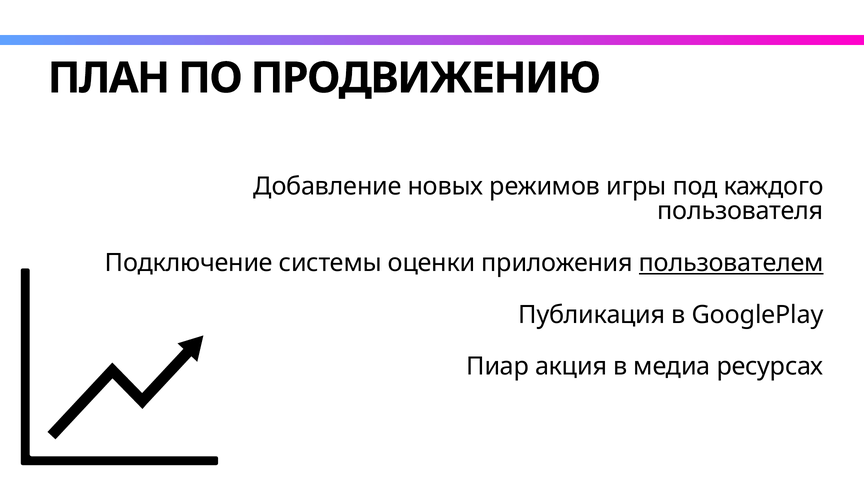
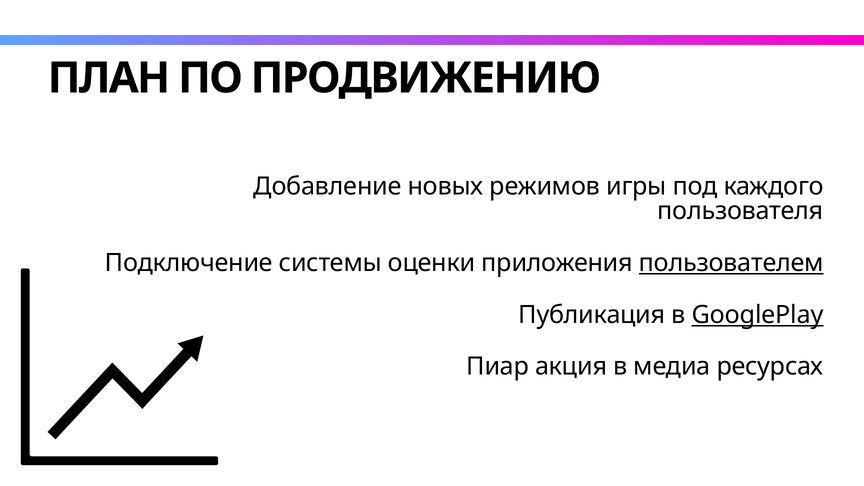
GooglePlay underline: none -> present (758, 315)
